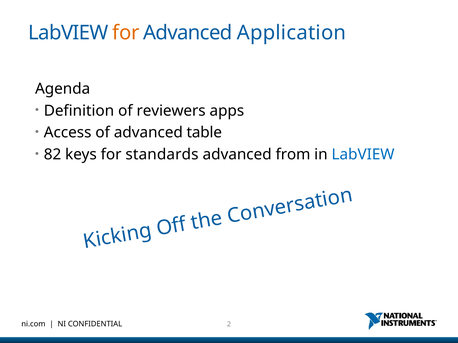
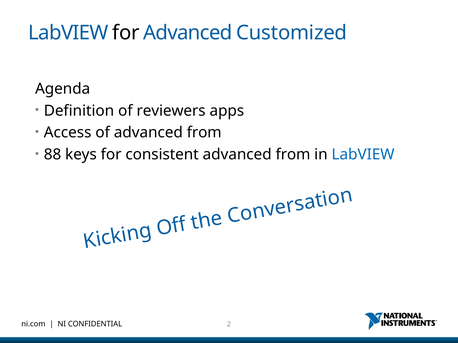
for colour: orange -> black (126, 33)
Application: Application -> Customized (292, 33)
of advanced table: table -> from (204, 133)
82: 82 -> 88 (53, 155)
standards: standards -> consistent (162, 155)
